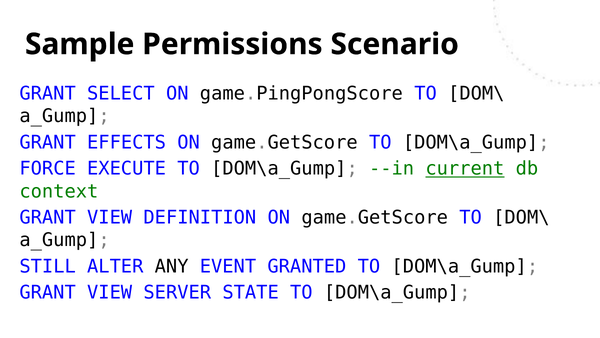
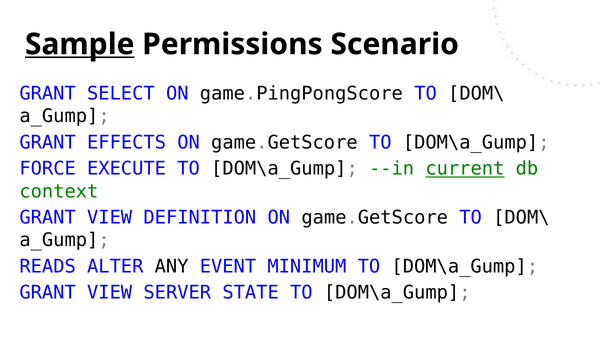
Sample underline: none -> present (80, 44)
STILL: STILL -> READS (48, 266)
GRANTED: GRANTED -> MINIMUM (307, 266)
